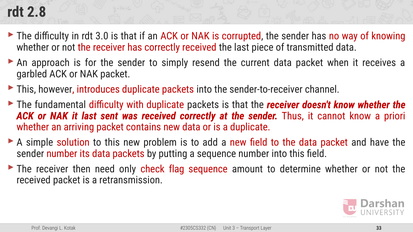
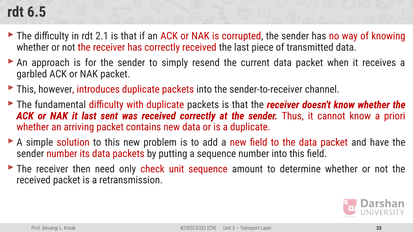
2.8: 2.8 -> 6.5 (37, 12)
3.0: 3.0 -> 2.1 (102, 36)
check flag: flag -> unit (177, 169)
